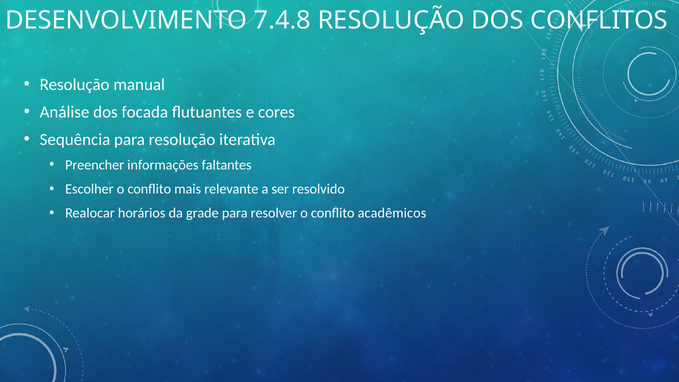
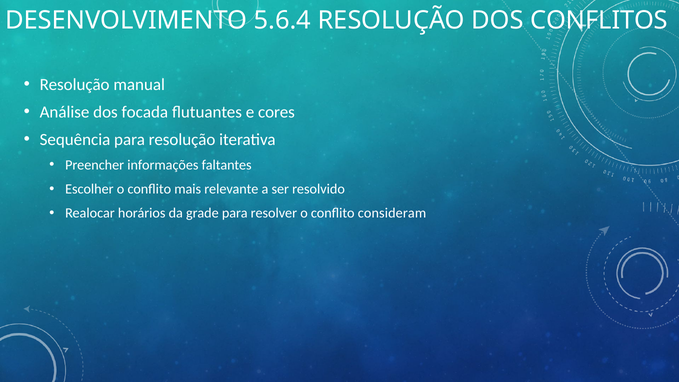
7.4.8: 7.4.8 -> 5.6.4 (282, 21)
acadêmicos: acadêmicos -> consideram (392, 213)
